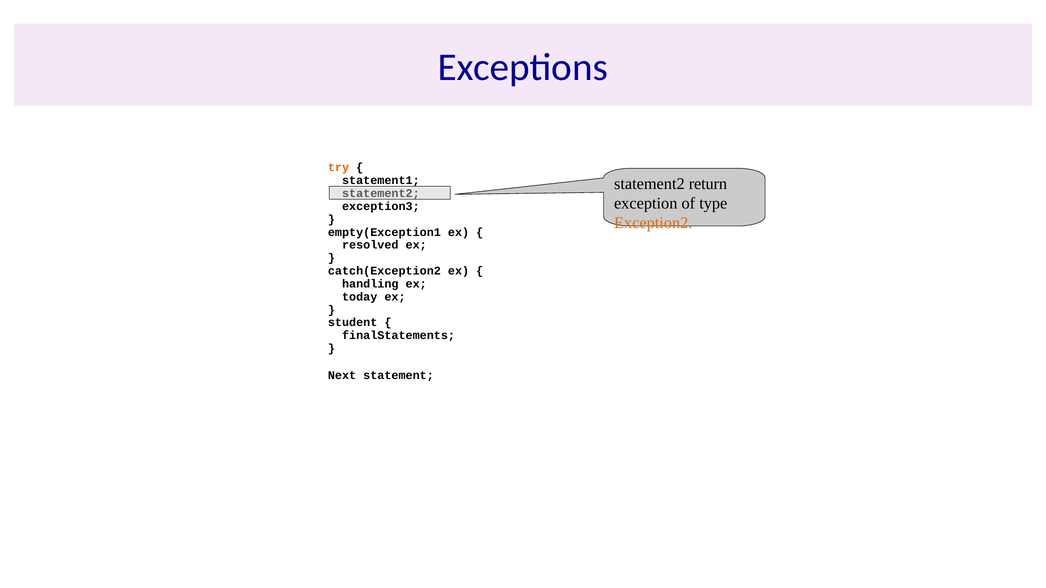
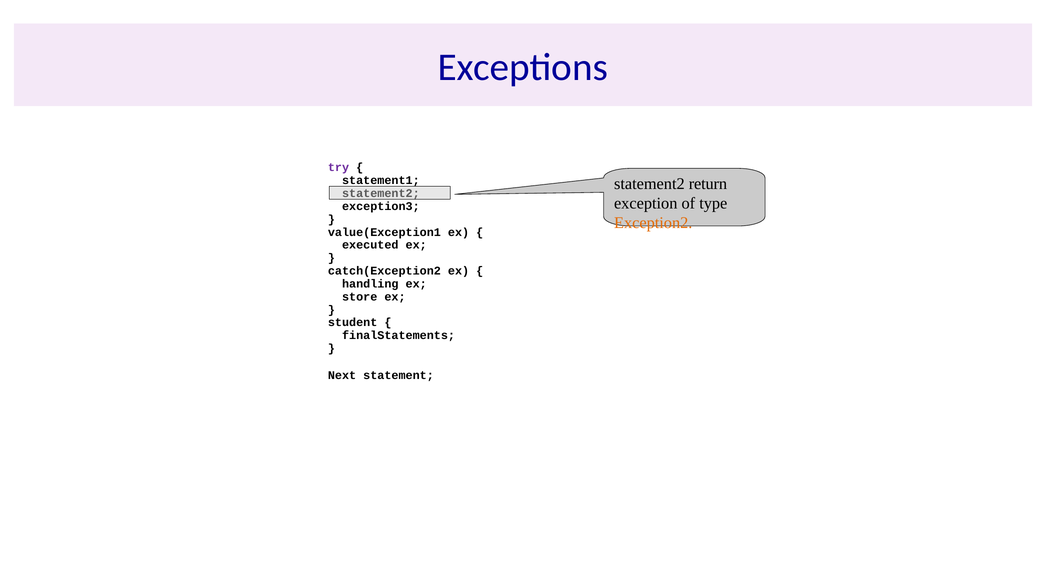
try colour: orange -> purple (339, 168)
empty(Exception1: empty(Exception1 -> value(Exception1 (384, 232)
resolved: resolved -> executed (370, 245)
today: today -> store (360, 297)
